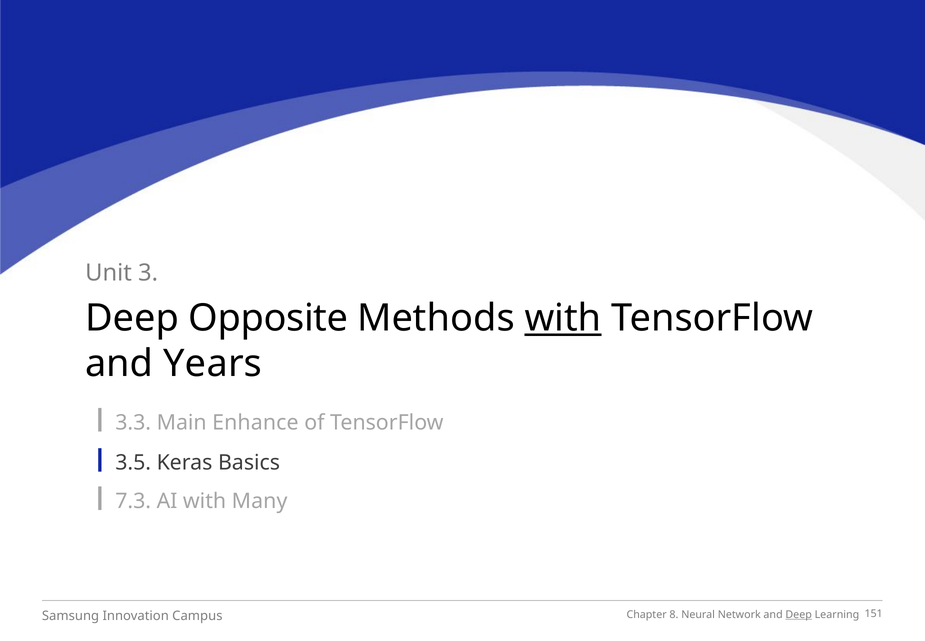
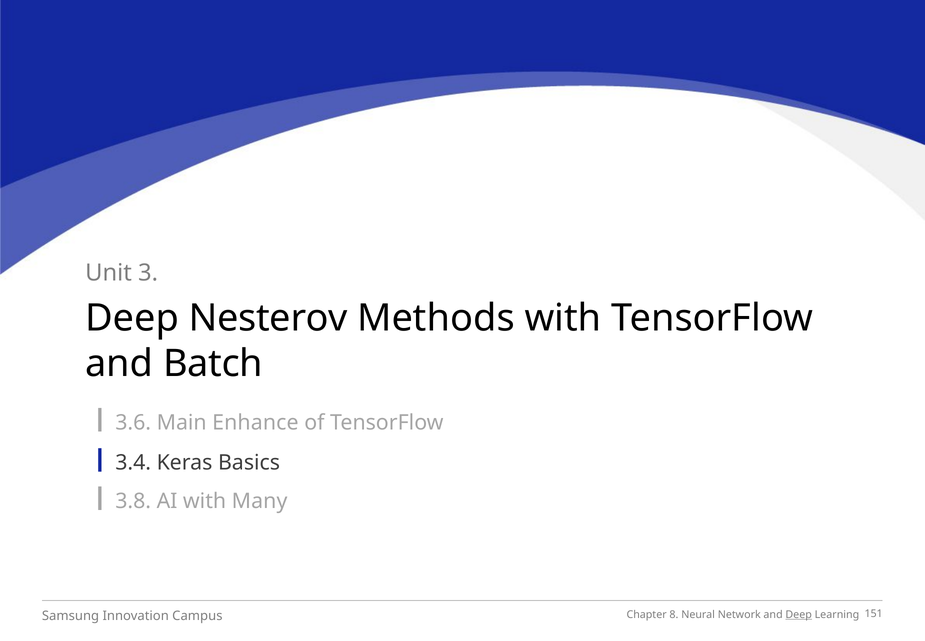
Opposite: Opposite -> Nesterov (268, 318)
with underline: present -> none (563, 318)
Years: Years -> Batch (213, 364)
3.3: 3.3 -> 3.6 (133, 422)
3.5: 3.5 -> 3.4 (133, 462)
7.3: 7.3 -> 3.8 (133, 501)
